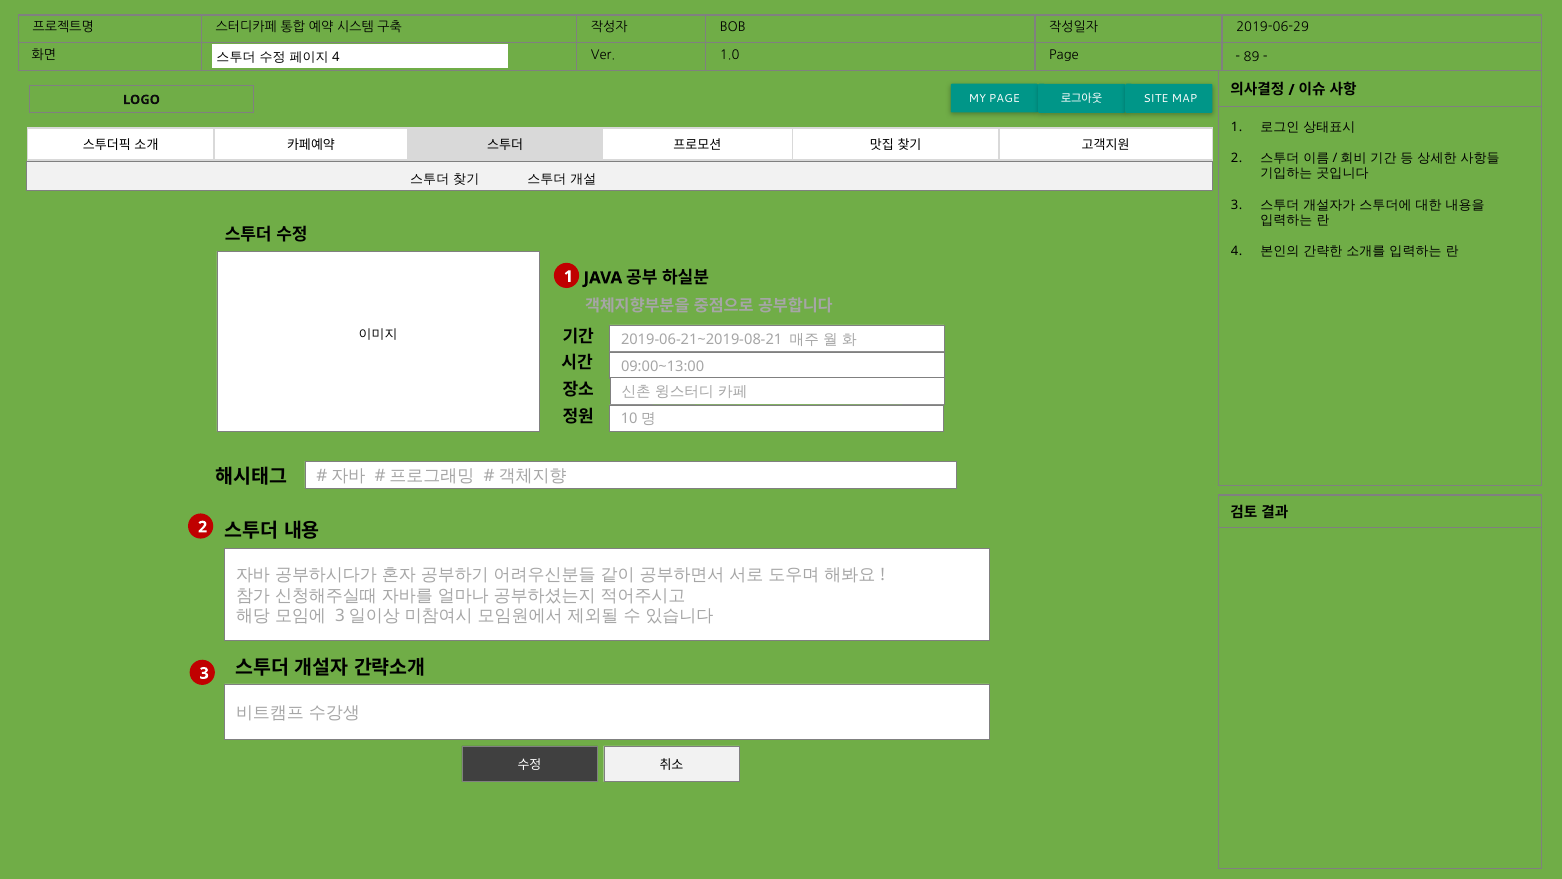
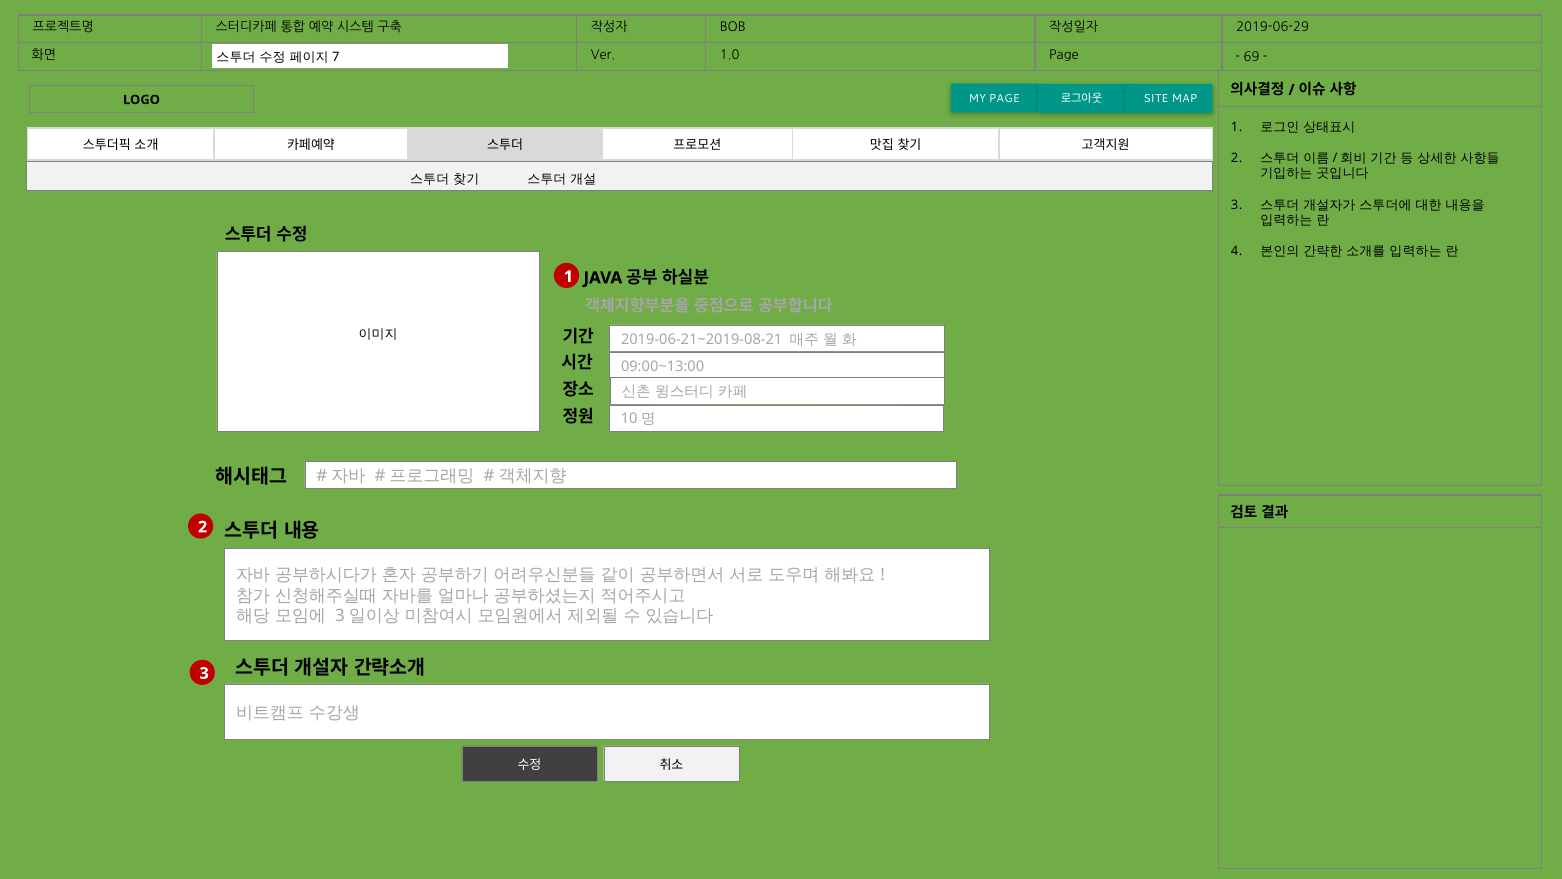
89: 89 -> 69 (1252, 57)
4: 4 -> 7 (336, 57)
